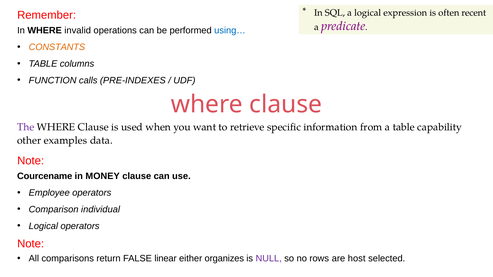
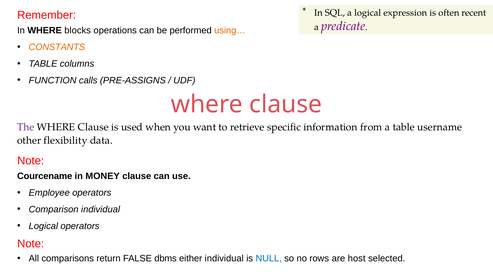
invalid: invalid -> blocks (78, 31)
using… colour: blue -> orange (230, 31)
PRE-INDEXES: PRE-INDEXES -> PRE-ASSIGNS (133, 81)
capability: capability -> username (440, 127)
examples: examples -> flexibility (66, 140)
linear: linear -> dbms (166, 259)
either organizes: organizes -> individual (224, 259)
NULL colour: purple -> blue (269, 259)
